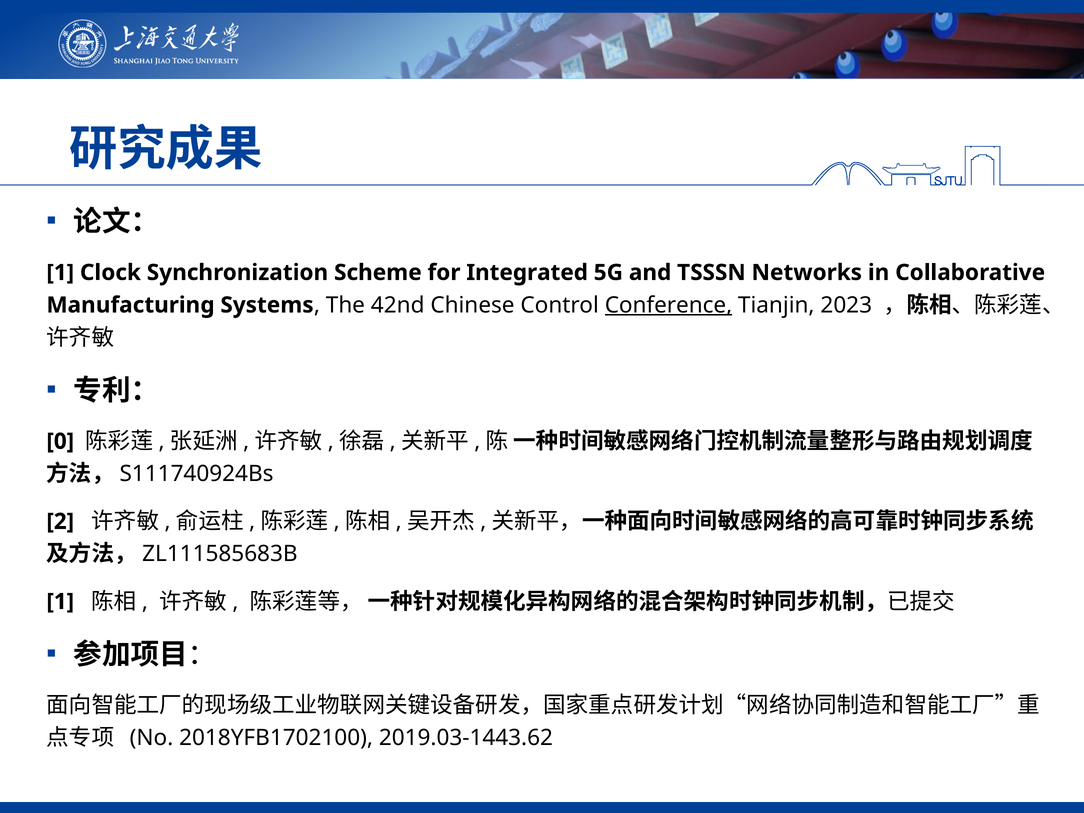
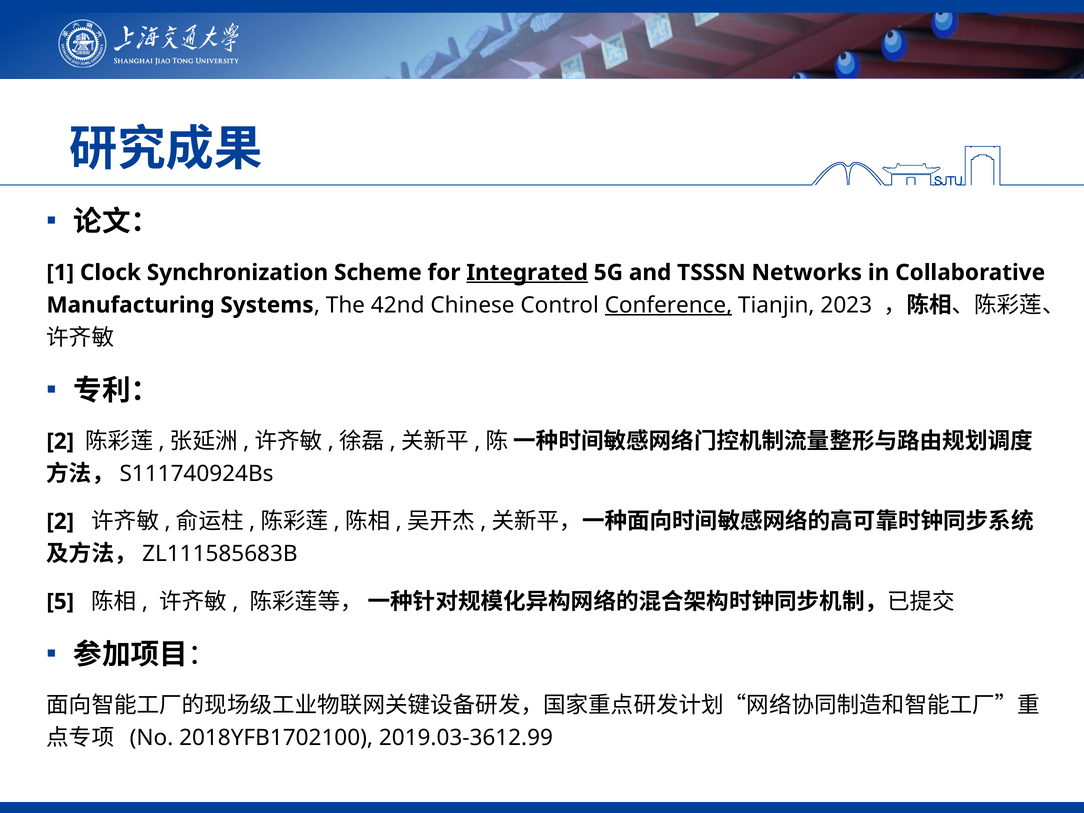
Integrated underline: none -> present (527, 273)
0: 0 -> 2 (60, 441)
1: 1 -> 5 (60, 602)
2019.03-1443.62: 2019.03-1443.62 -> 2019.03-3612.99 (466, 738)
